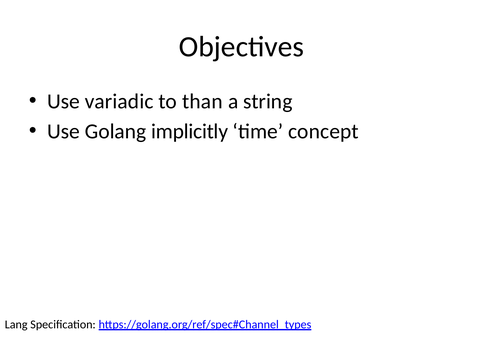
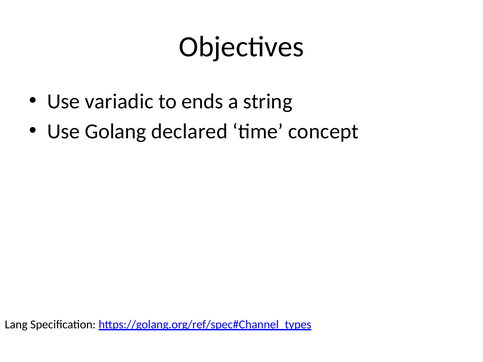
than: than -> ends (202, 101)
implicitly: implicitly -> declared (189, 131)
